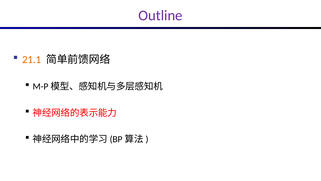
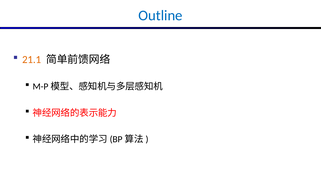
Outline colour: purple -> blue (160, 15)
